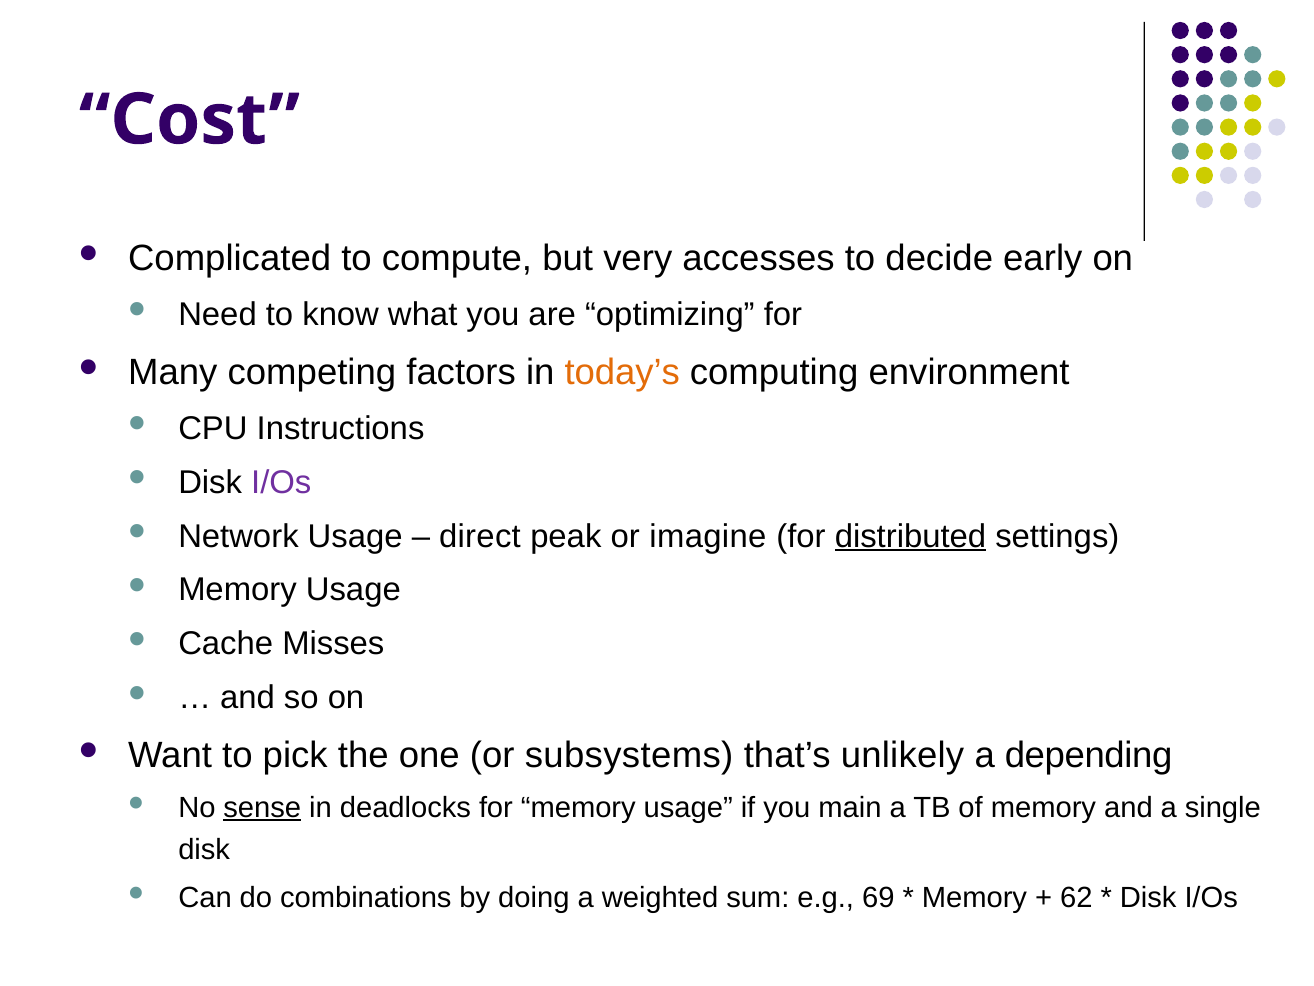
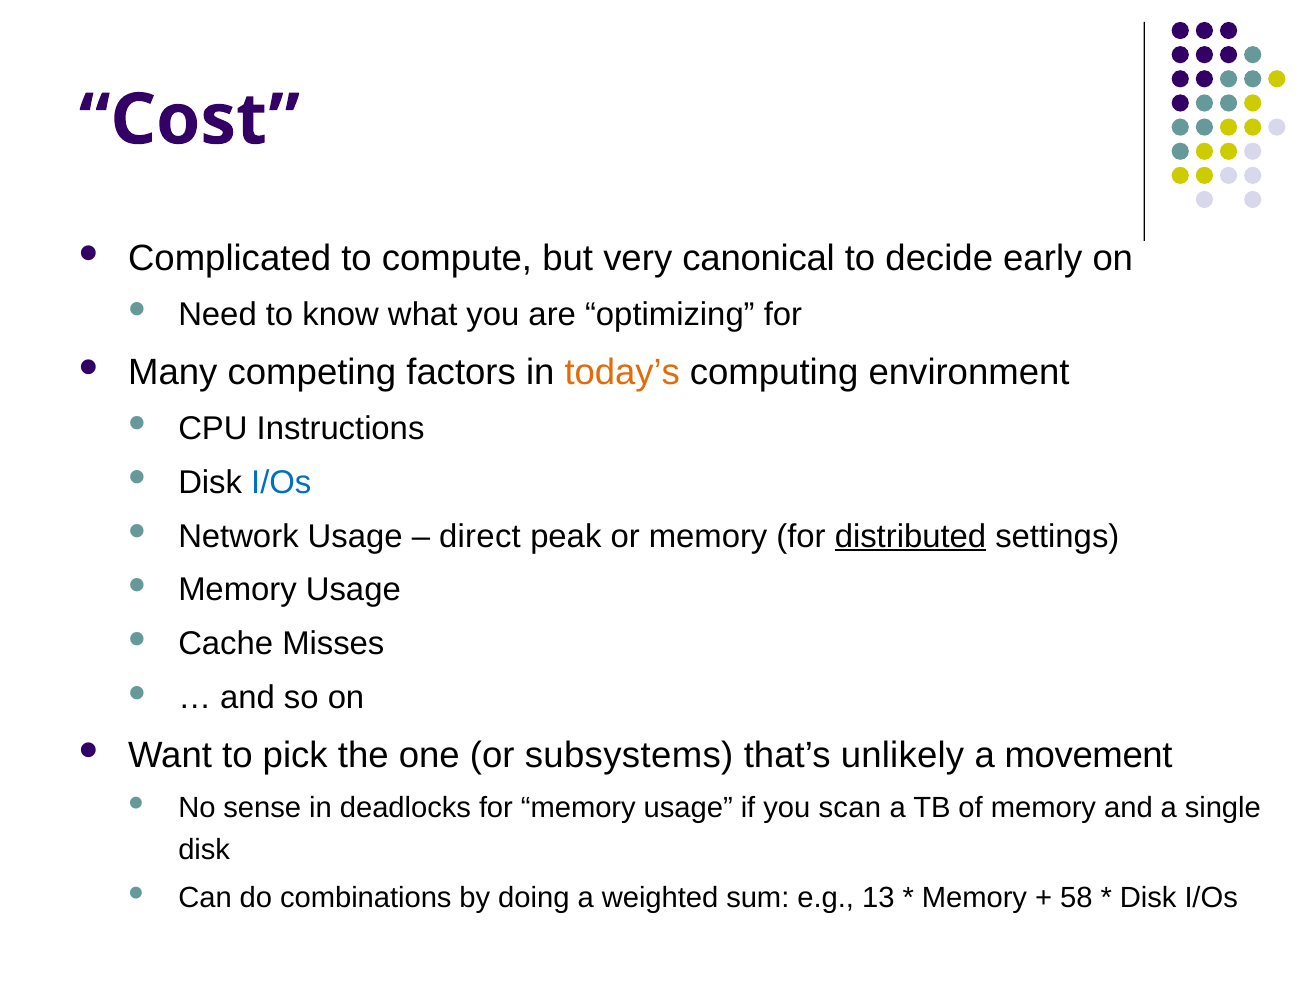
accesses: accesses -> canonical (759, 259)
I/Os colour: purple -> blue (281, 482)
or imagine: imagine -> memory (708, 536)
depending: depending -> movement (1089, 755)
sense underline: present -> none (262, 807)
main: main -> scan (850, 807)
69: 69 -> 13 (878, 897)
62: 62 -> 58 (1076, 897)
